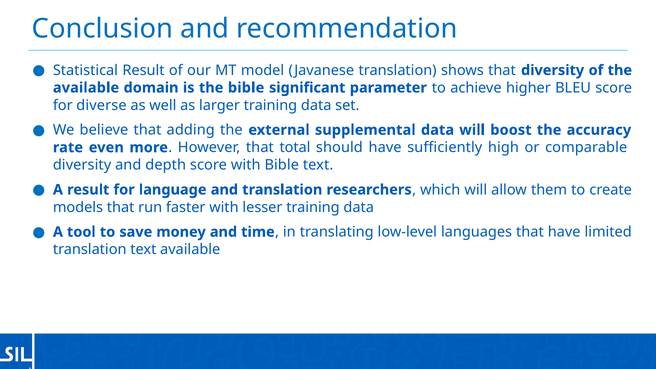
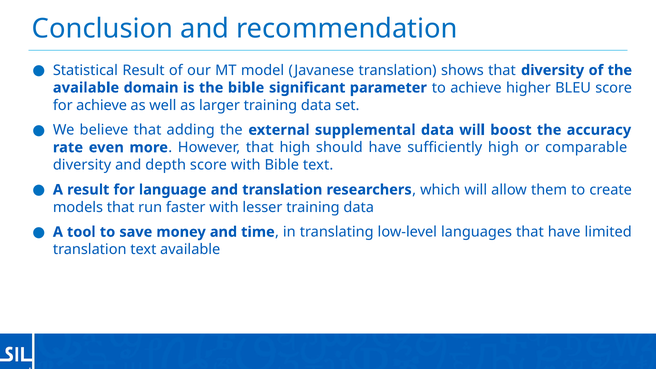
for diverse: diverse -> achieve (102, 105)
that total: total -> high (295, 147)
